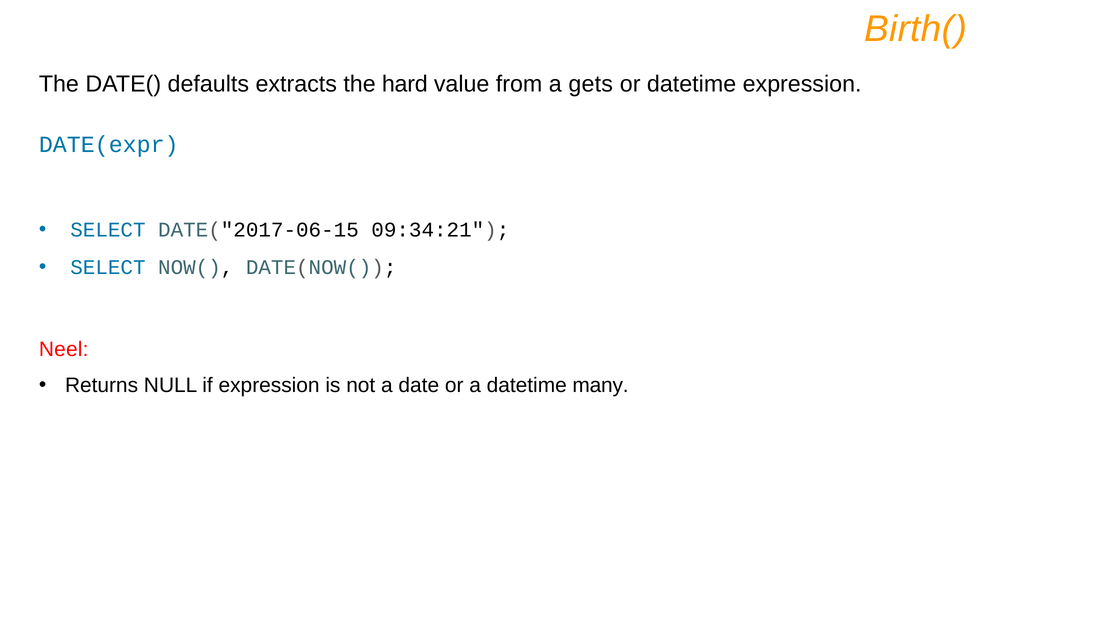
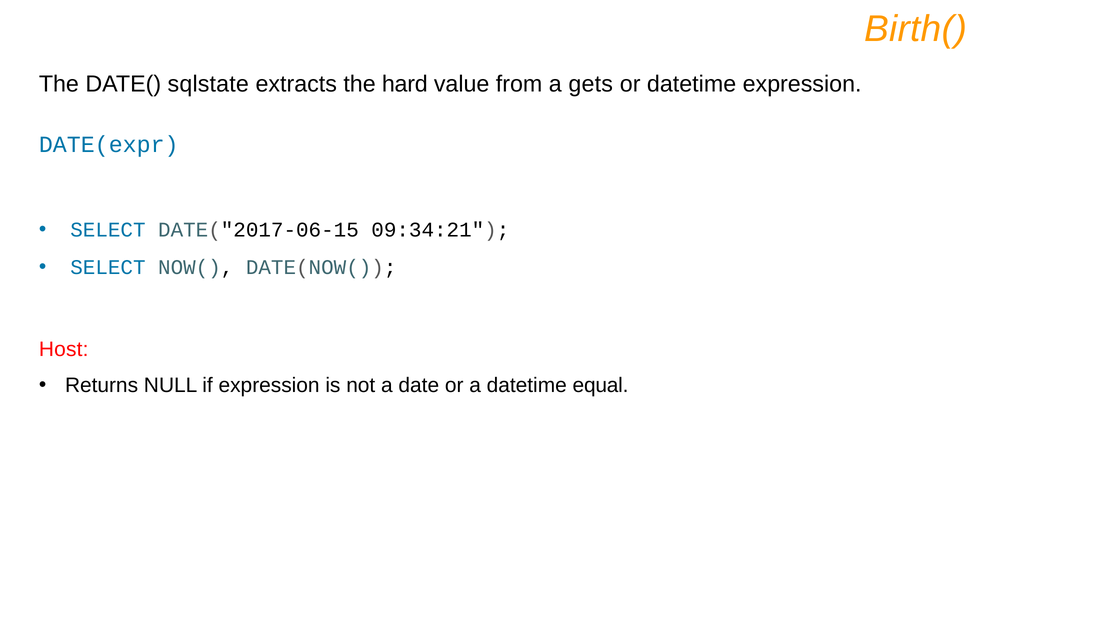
defaults: defaults -> sqlstate (208, 84)
Neel: Neel -> Host (64, 349)
many: many -> equal (601, 386)
